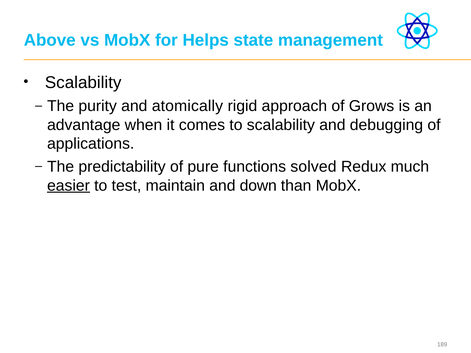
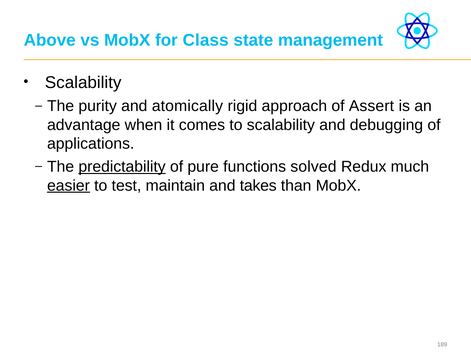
Helps: Helps -> Class (206, 40)
Grows: Grows -> Assert (371, 106)
predictability underline: none -> present (122, 167)
down: down -> takes (258, 186)
